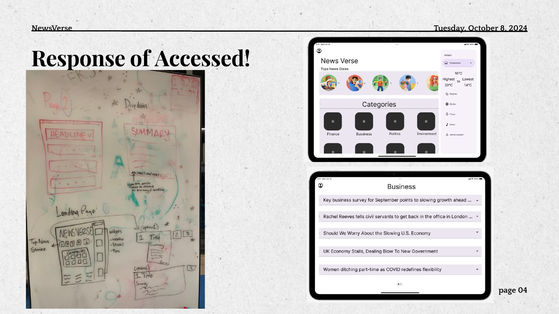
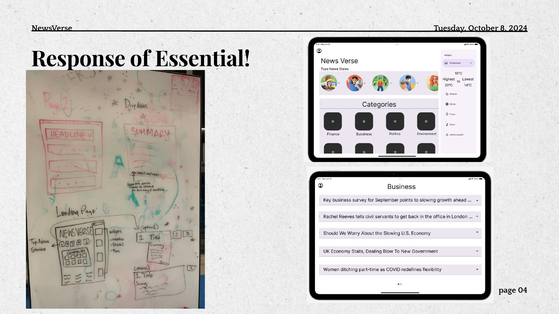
Accessed: Accessed -> Essential (203, 59)
